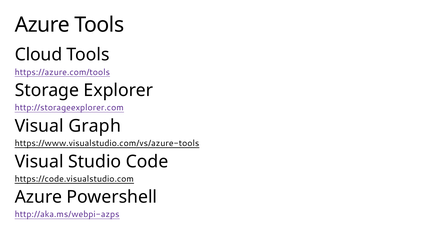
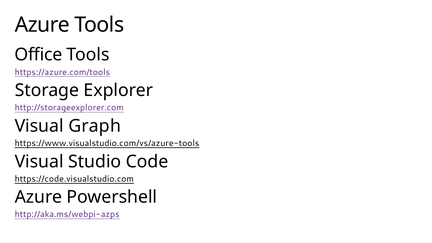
Cloud: Cloud -> Office (38, 55)
